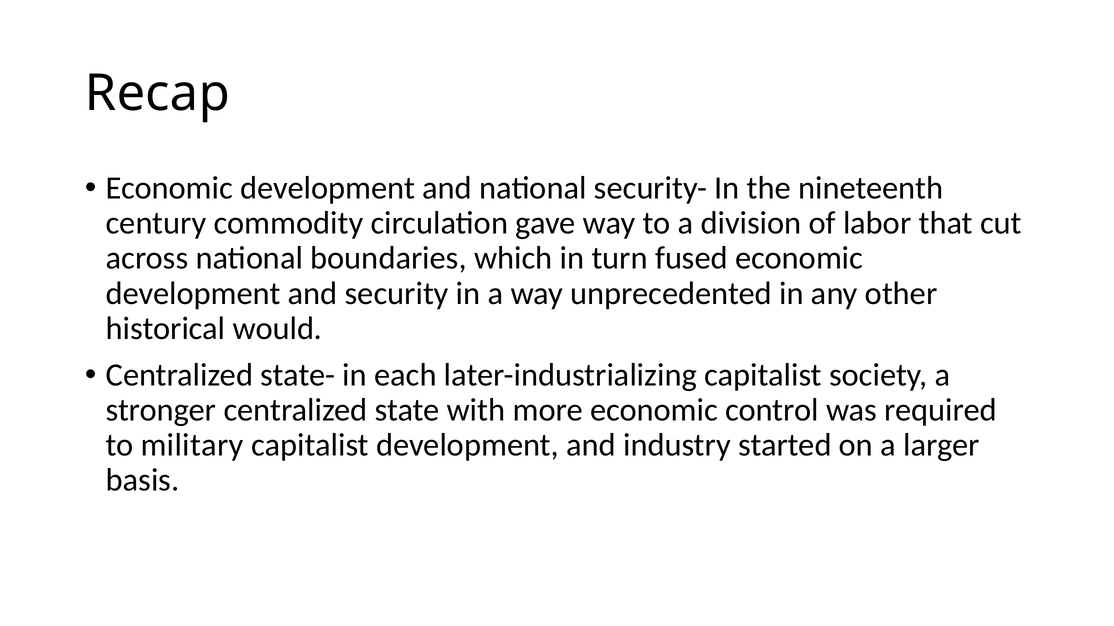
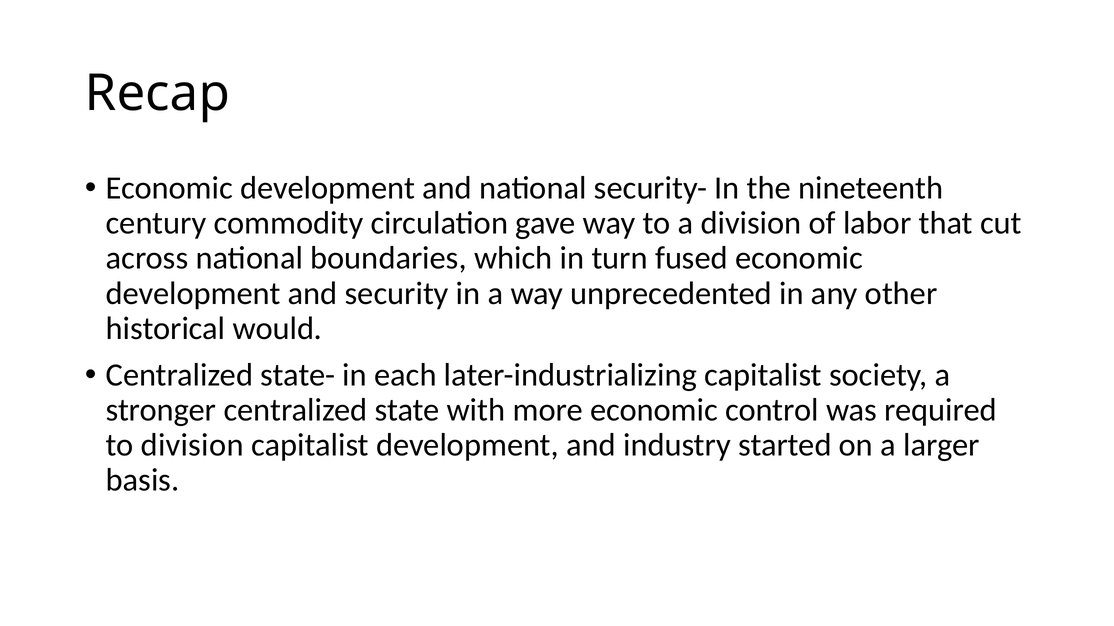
to military: military -> division (192, 446)
